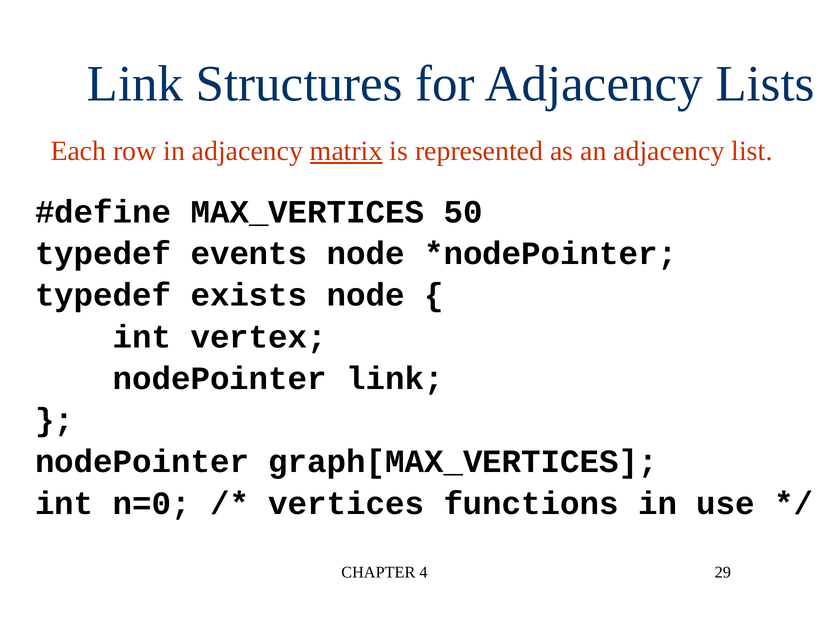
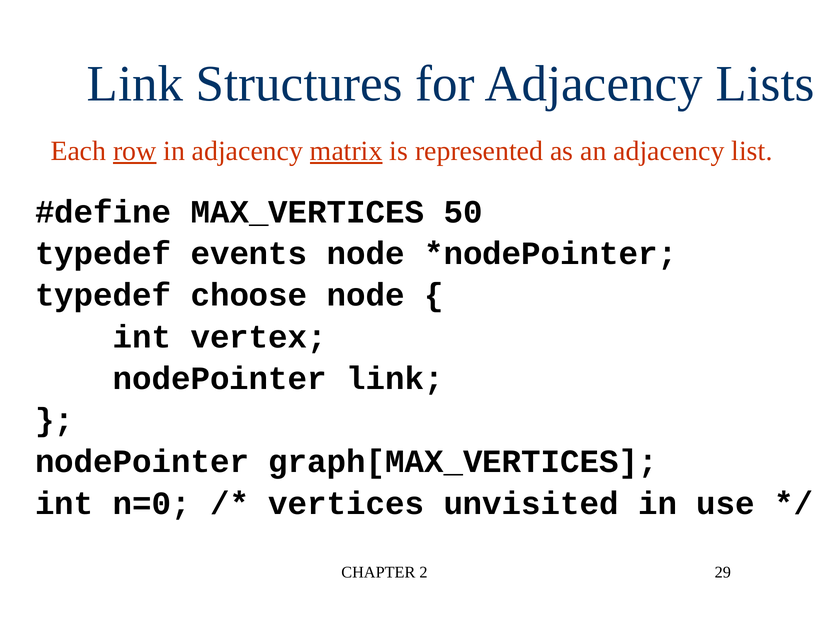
row underline: none -> present (135, 151)
exists: exists -> choose (249, 295)
functions: functions -> unvisited (531, 503)
4: 4 -> 2 (424, 572)
